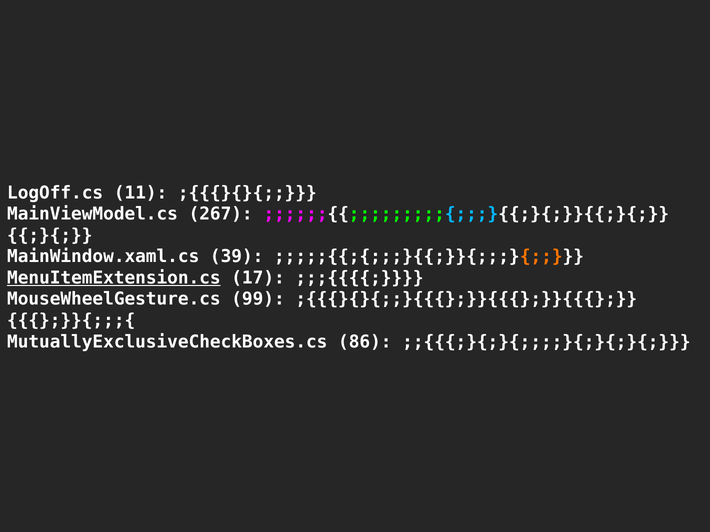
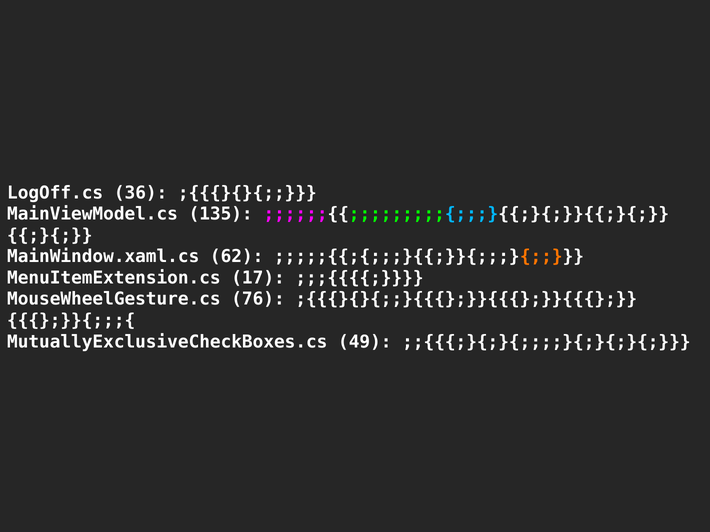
11: 11 -> 36 (141, 193)
267: 267 -> 135 (221, 214)
39: 39 -> 62 (237, 257)
MenuItemExtension.cs underline: present -> none (114, 278)
99: 99 -> 76 (258, 299)
86: 86 -> 49 (365, 342)
